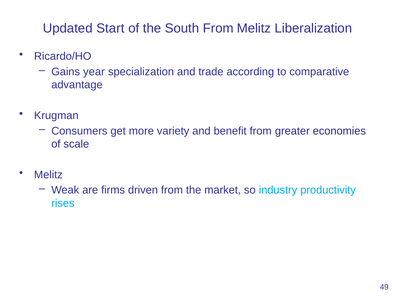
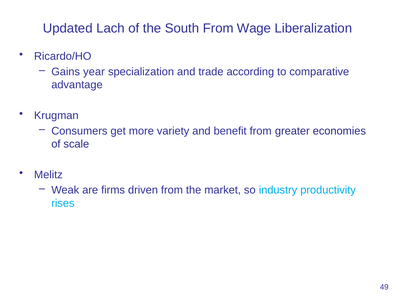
Start: Start -> Lach (110, 28)
From Melitz: Melitz -> Wage (254, 28)
